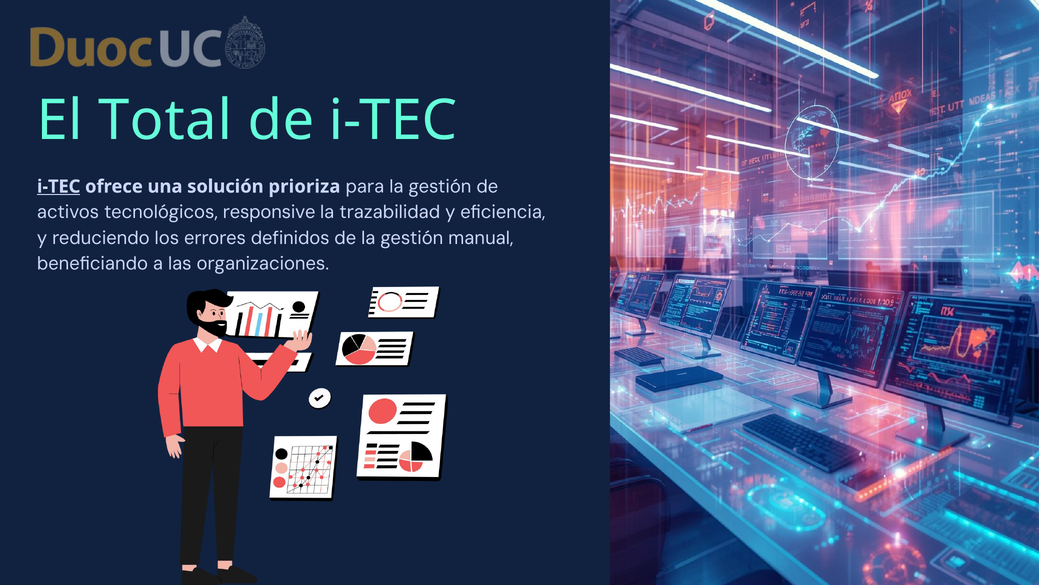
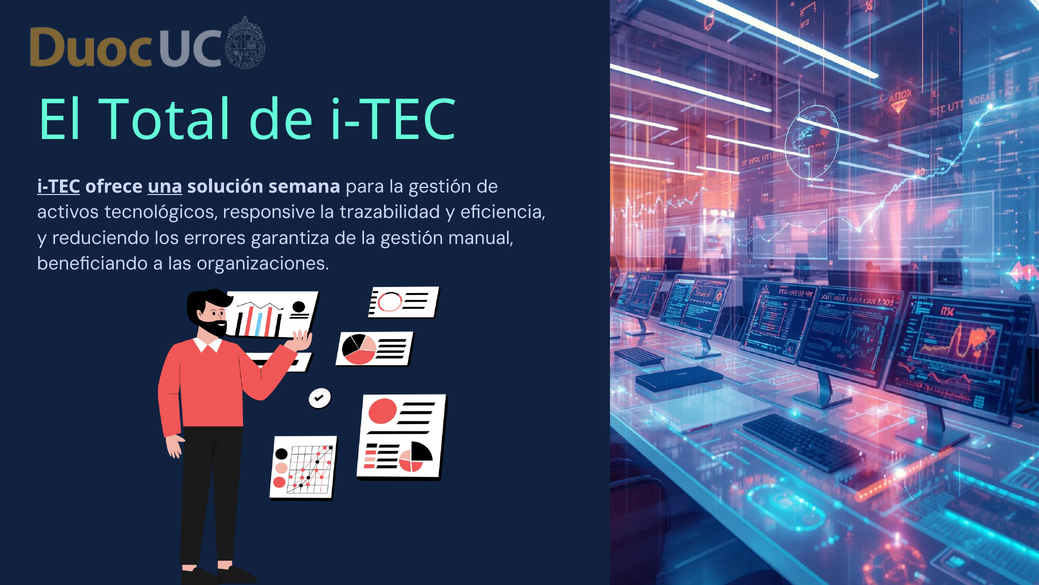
una underline: none -> present (165, 186)
prioriza: prioriza -> semana (304, 186)
definidos: definidos -> garantiza (290, 238)
